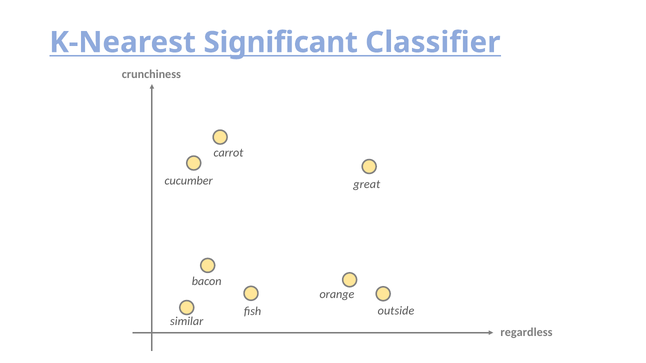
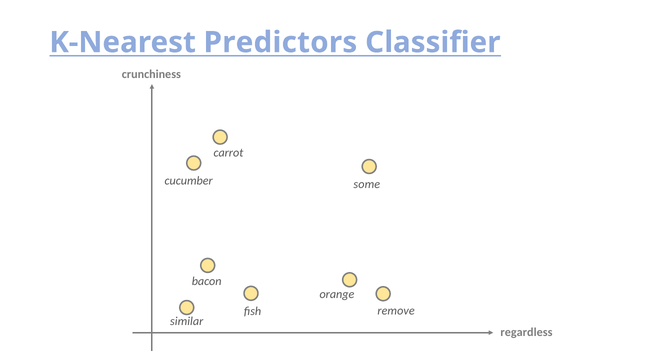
Significant: Significant -> Predictors (280, 42)
great: great -> some (367, 185)
outside: outside -> remove (396, 311)
